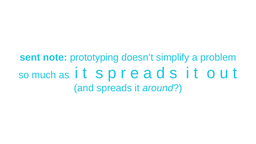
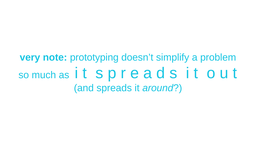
sent: sent -> very (30, 57)
